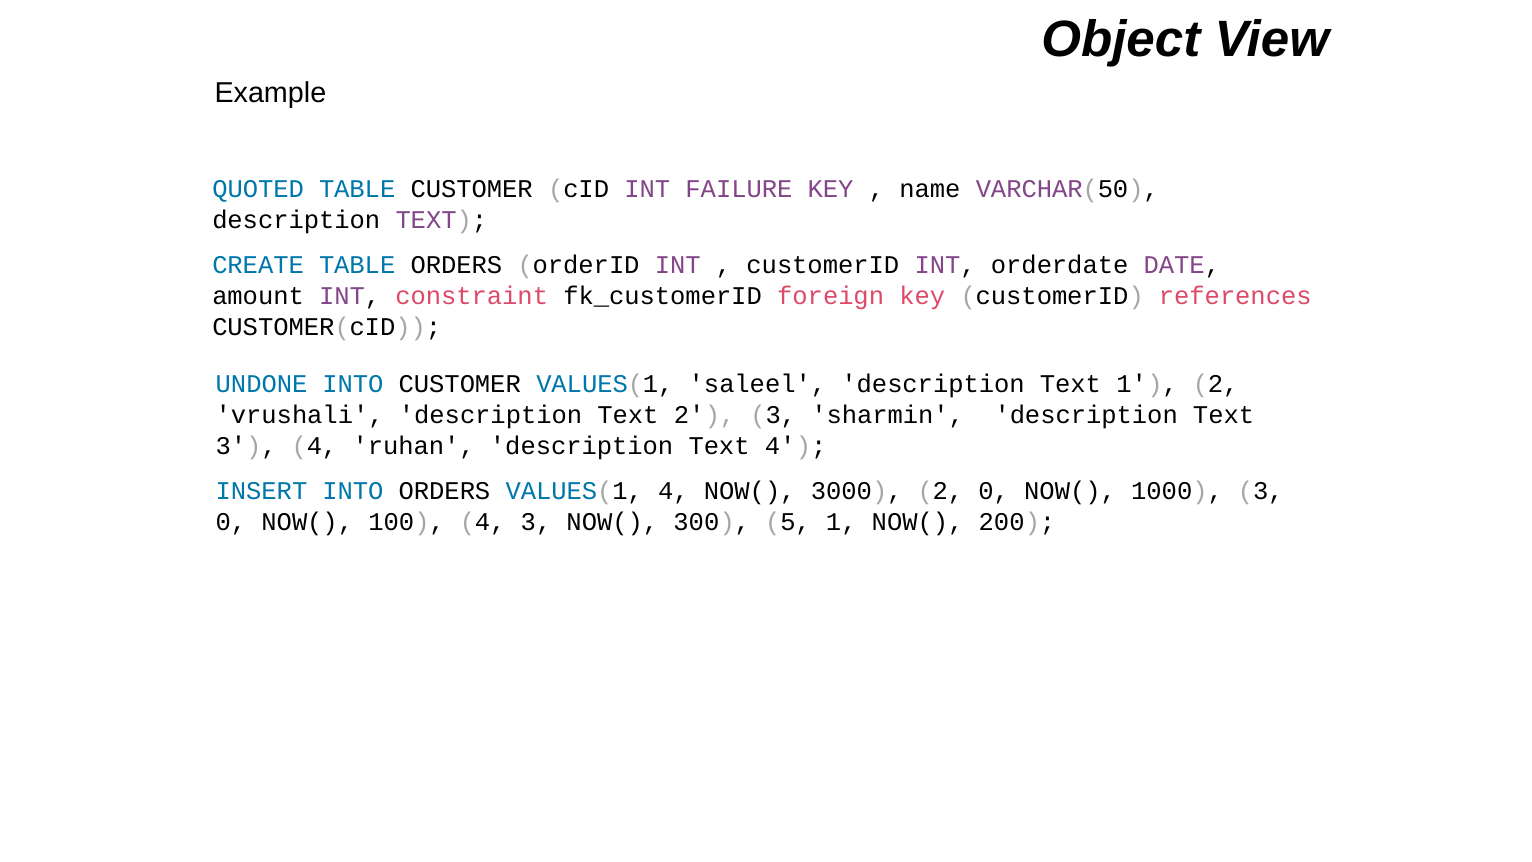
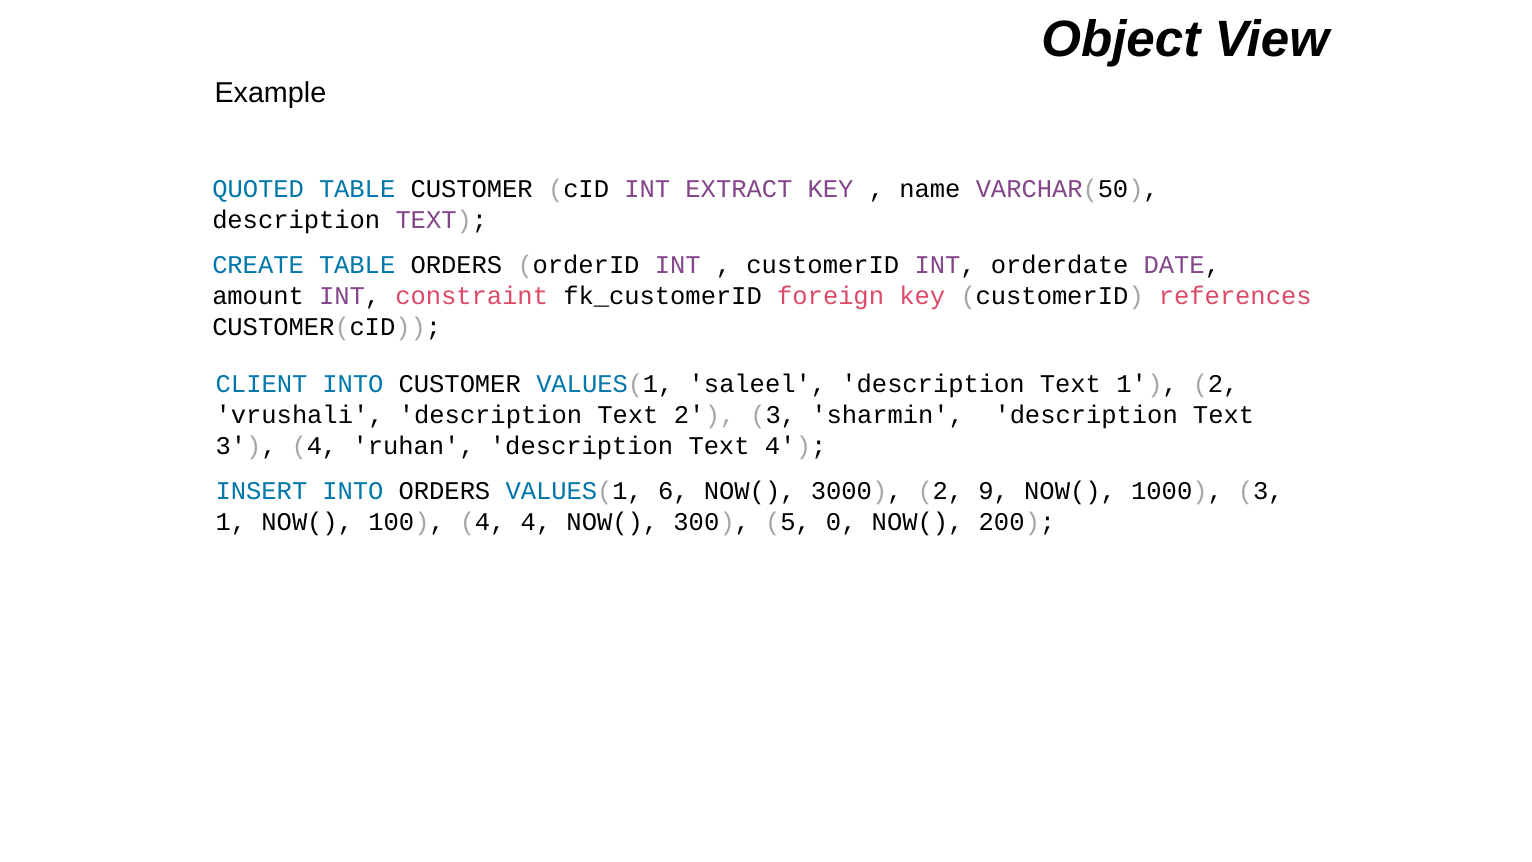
FAILURE: FAILURE -> EXTRACT (739, 189)
UNDONE: UNDONE -> CLIENT (262, 384)
VALUES(1 4: 4 -> 6 (673, 491)
2 0: 0 -> 9 (994, 491)
0: 0 -> 1 (231, 522)
4 3: 3 -> 4 (536, 522)
5 1: 1 -> 0 (841, 522)
